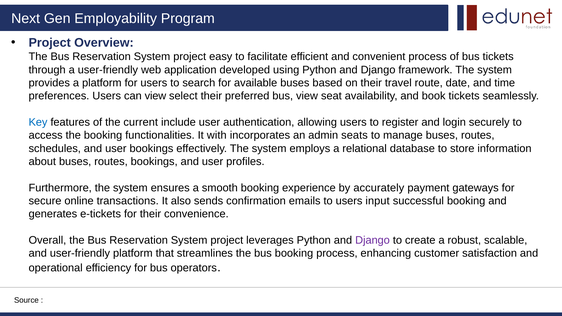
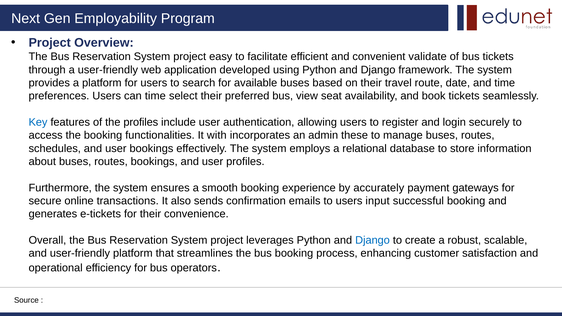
convenient process: process -> validate (428, 57)
can view: view -> time (155, 96)
the current: current -> profiles (141, 122)
seats: seats -> these (355, 135)
Django colour: purple -> blue (373, 240)
